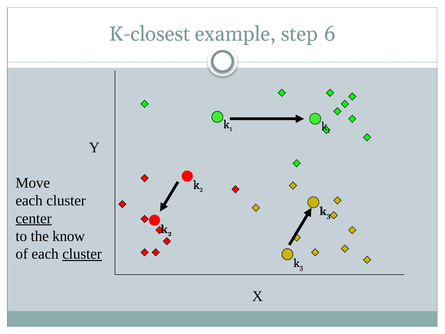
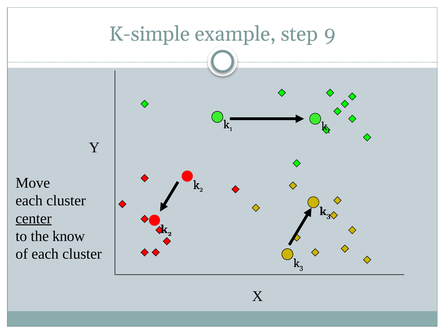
K-closest: K-closest -> K-simple (150, 34)
6: 6 -> 9 (330, 34)
cluster underline: present -> none (82, 254)
